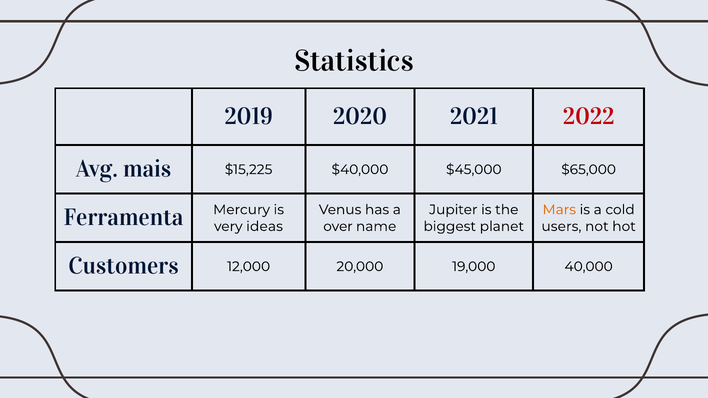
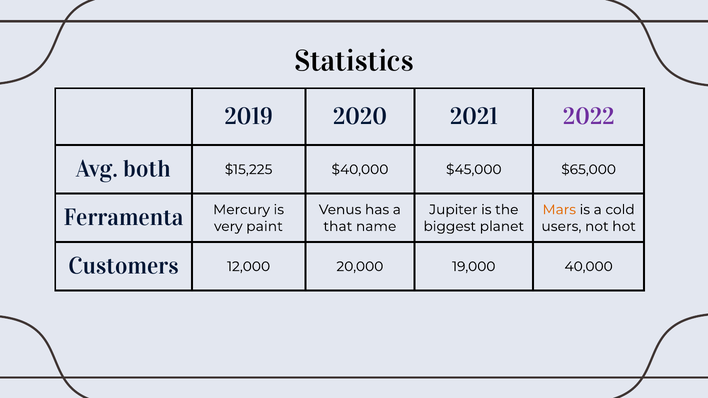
2022 colour: red -> purple (589, 117)
mais: mais -> both (147, 169)
ideas: ideas -> paint (265, 227)
over: over -> that (338, 227)
